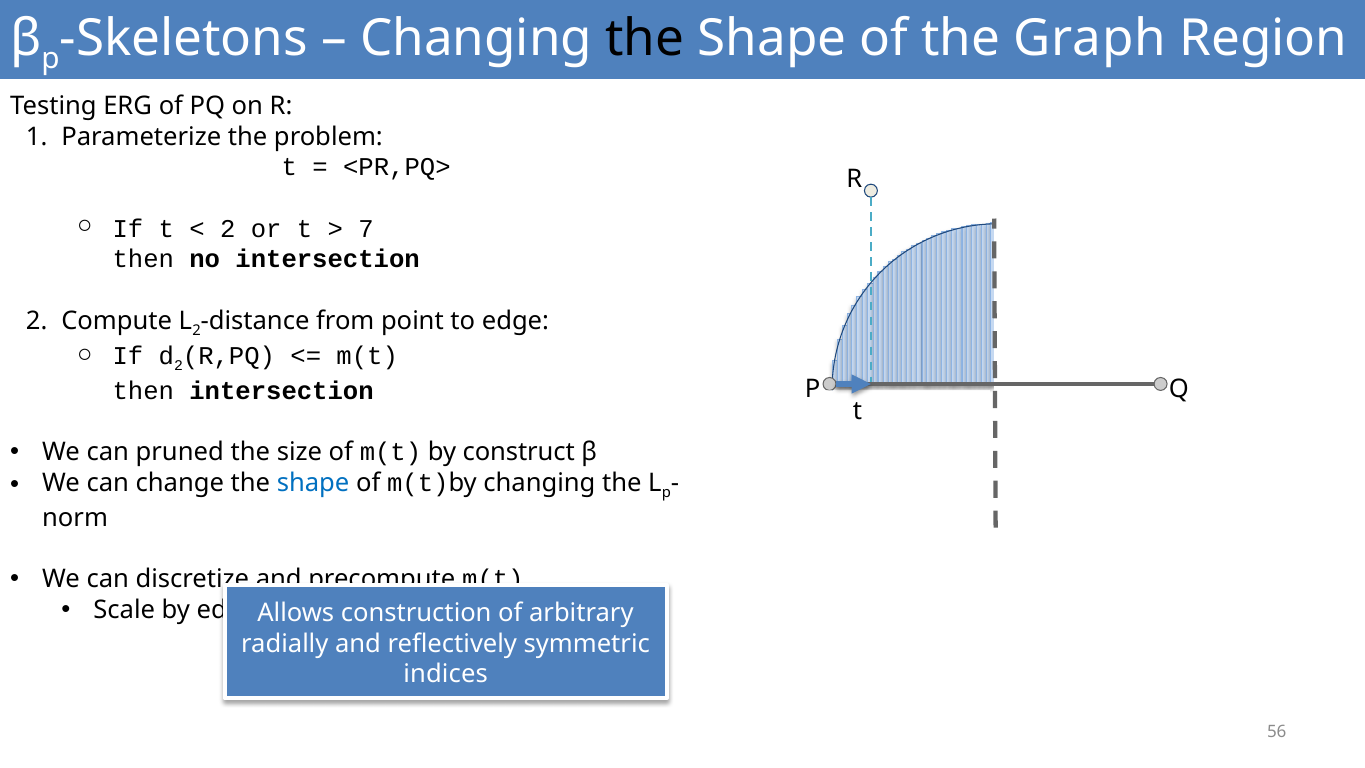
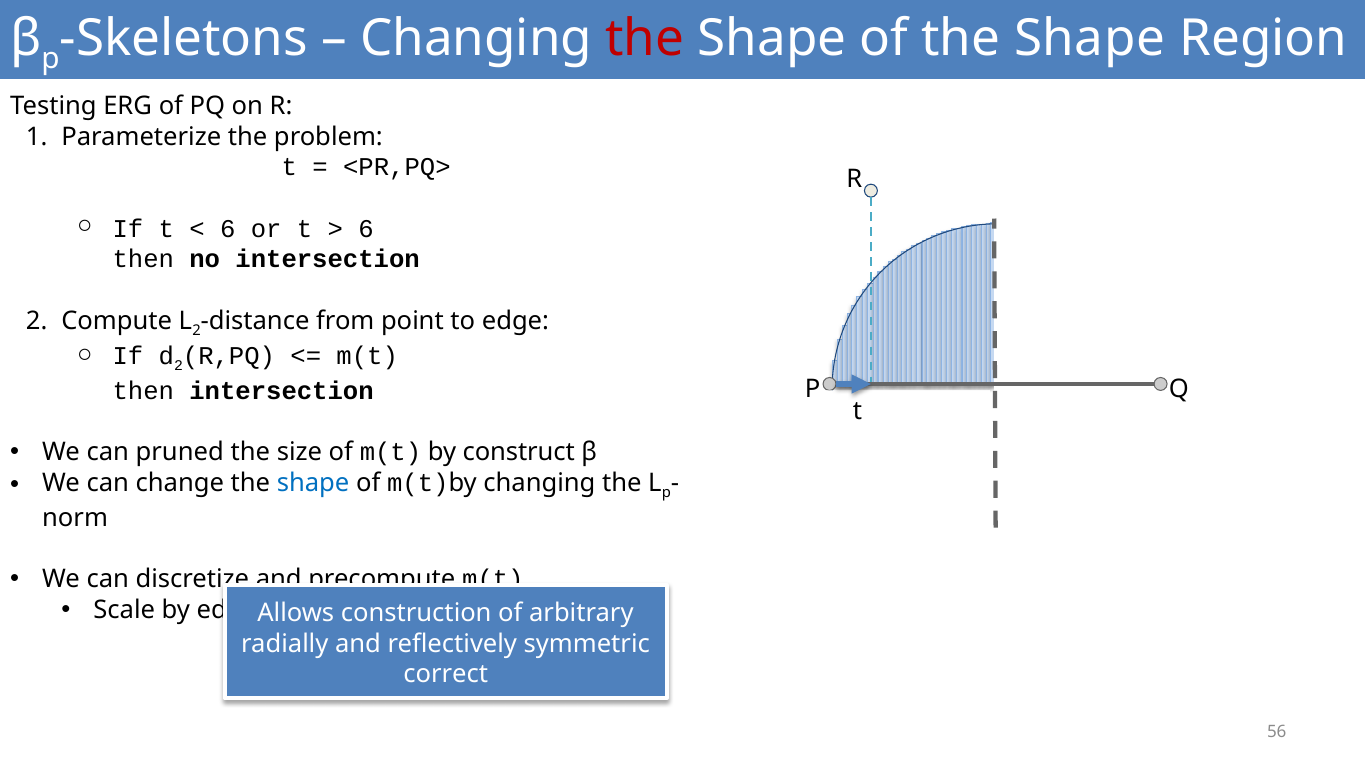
the colour: black -> red (645, 39)
of the Graph: Graph -> Shape (1090, 39)
2: 2 -> 6 (228, 229)
7: 7 -> 6 (366, 229)
indices: indices -> correct (446, 674)
